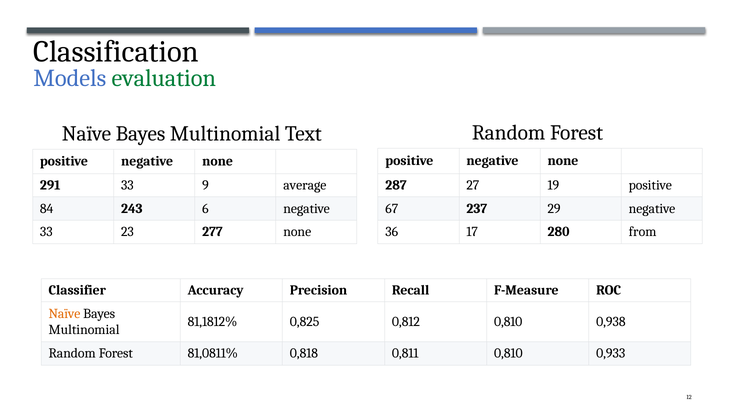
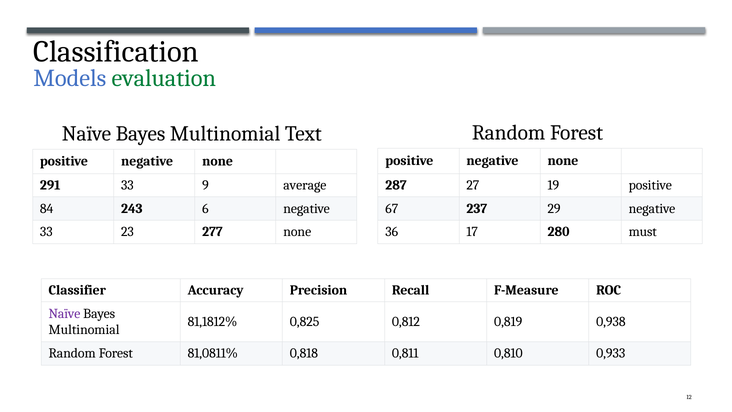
from: from -> must (643, 232)
Naïve colour: orange -> purple (64, 314)
0,812 0,810: 0,810 -> 0,819 (508, 322)
